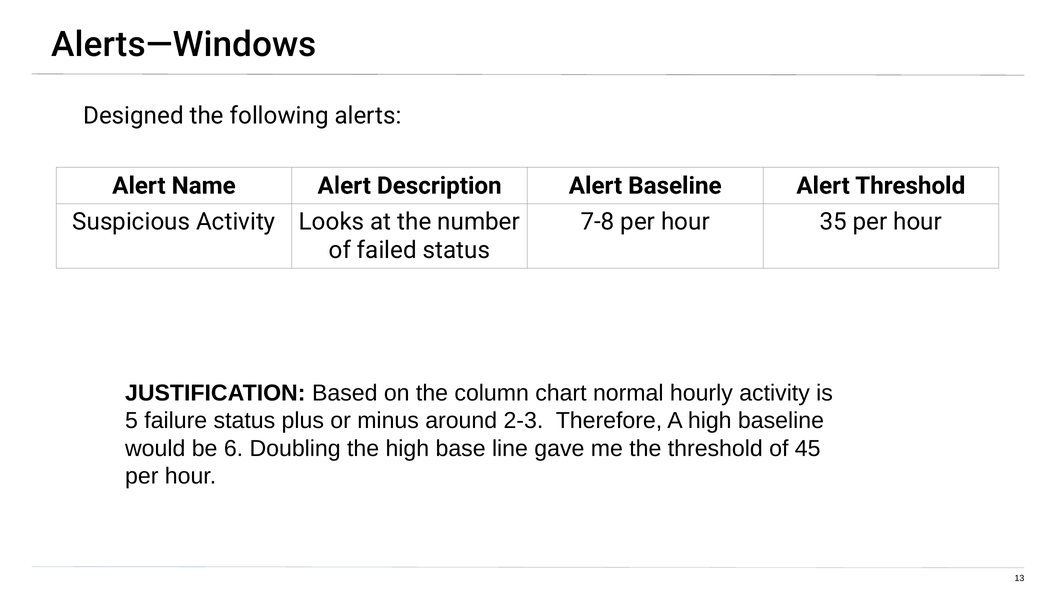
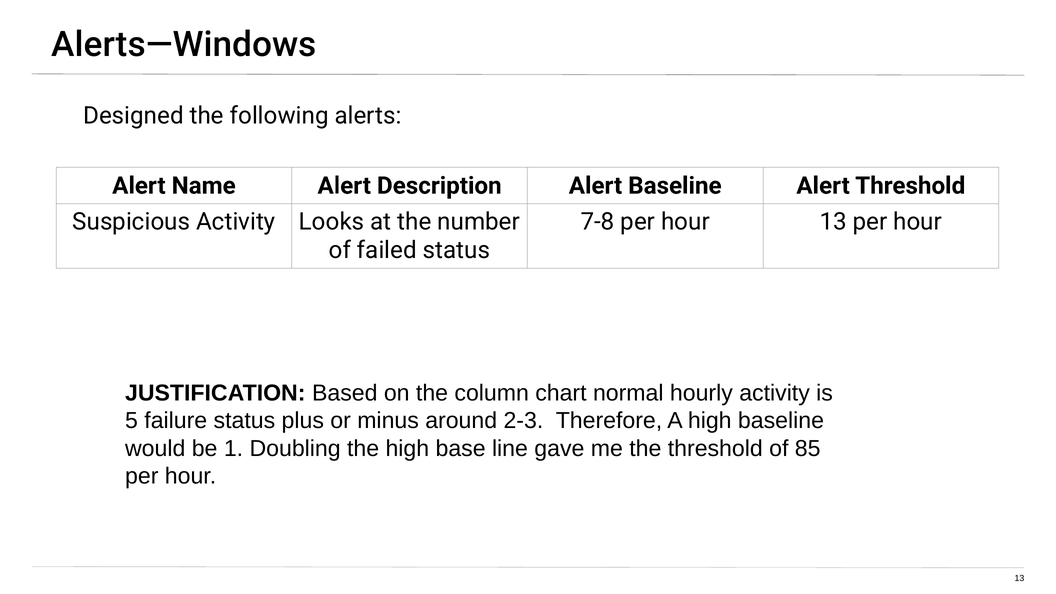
hour 35: 35 -> 13 (833, 222)
6: 6 -> 1 (233, 449)
45: 45 -> 85 (808, 449)
